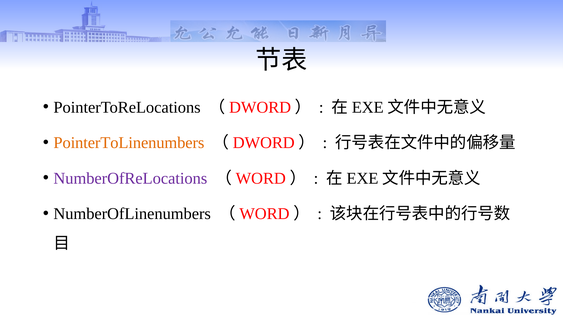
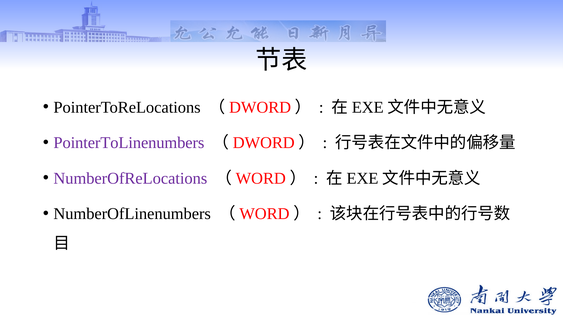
PointerToLinenumbers colour: orange -> purple (129, 143)
